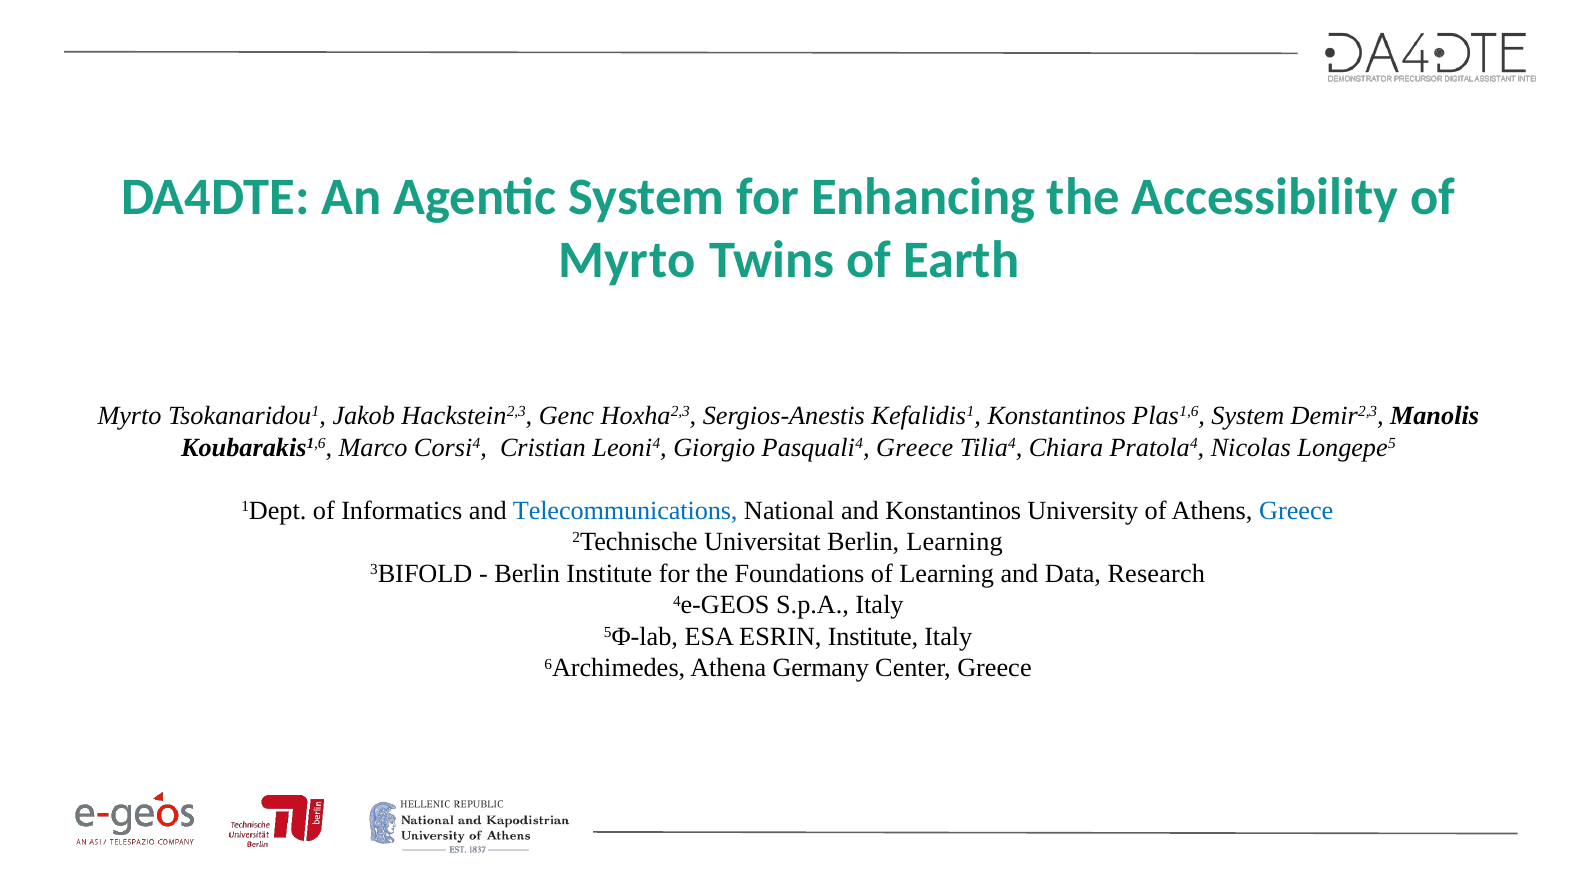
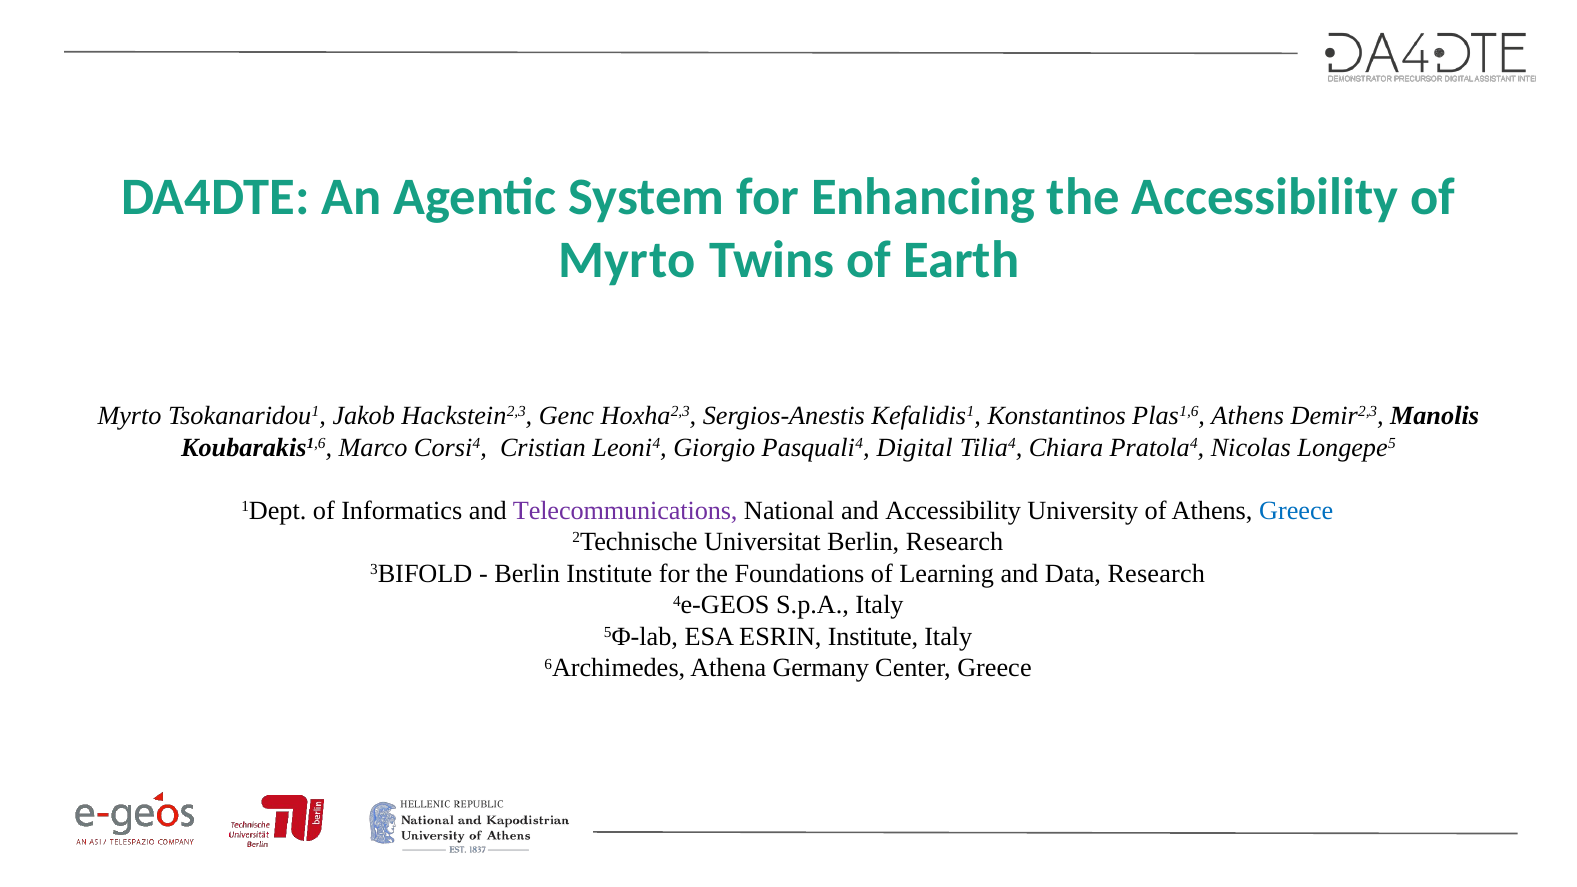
Plas1,6 System: System -> Athens (1248, 416)
Pasquali4 Greece: Greece -> Digital (915, 448)
Telecommunications colour: blue -> purple (625, 511)
and Konstantinos: Konstantinos -> Accessibility (953, 511)
Berlin Learning: Learning -> Research (955, 542)
